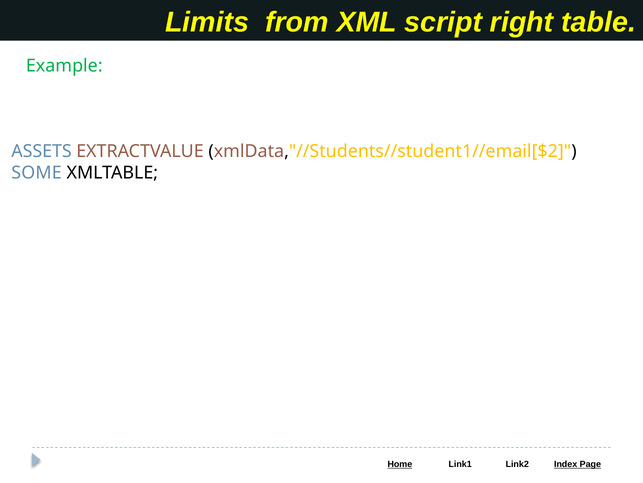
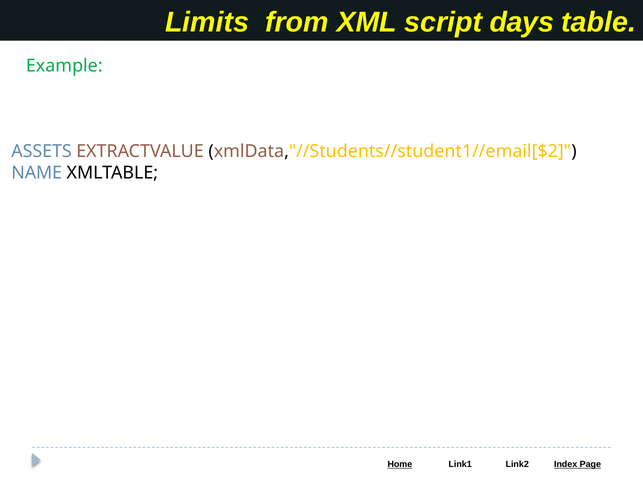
right: right -> days (522, 22)
SOME: SOME -> NAME (37, 173)
